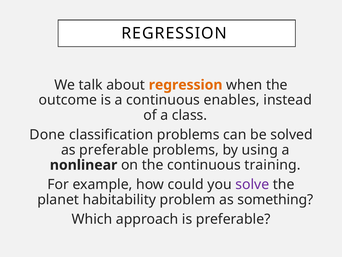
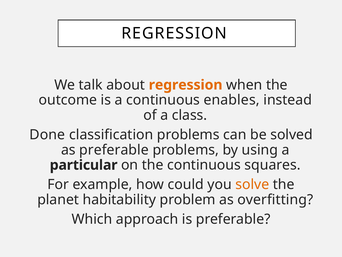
nonlinear: nonlinear -> particular (84, 165)
training: training -> squares (273, 165)
solve colour: purple -> orange (252, 184)
something: something -> overfitting (275, 199)
